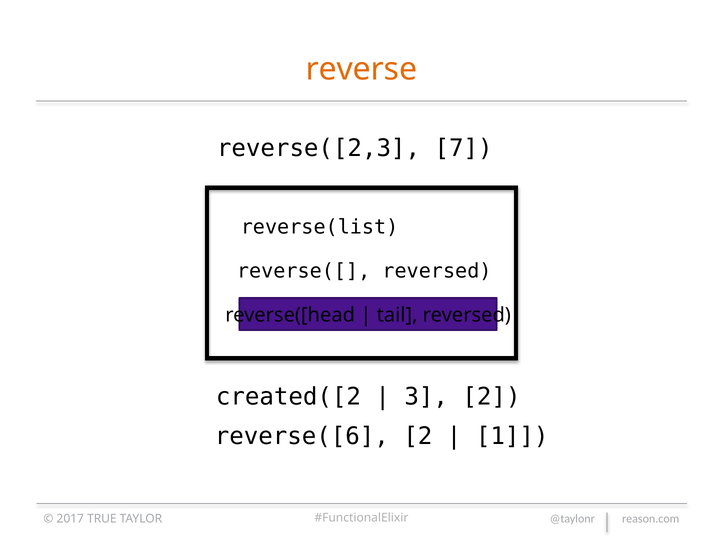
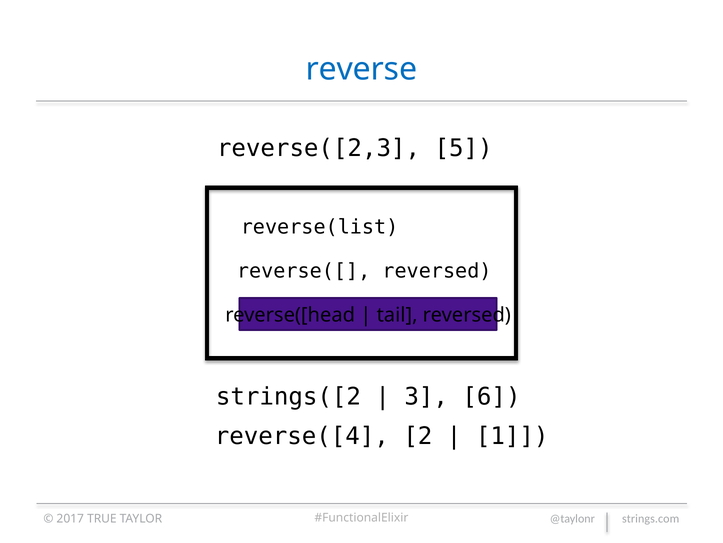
reverse colour: orange -> blue (362, 69)
7: 7 -> 5 (464, 148)
created([2: created([2 -> strings([2 (288, 396)
3 2: 2 -> 6 (491, 396)
reverse([6: reverse([6 -> reverse([4 (302, 436)
reason.com: reason.com -> strings.com (651, 518)
